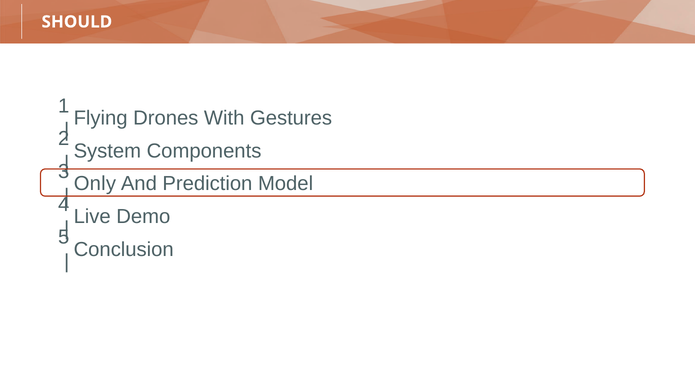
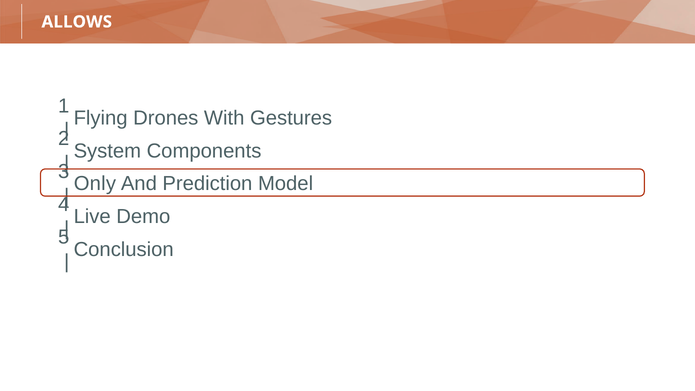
SHOULD: SHOULD -> ALLOWS (77, 22)
